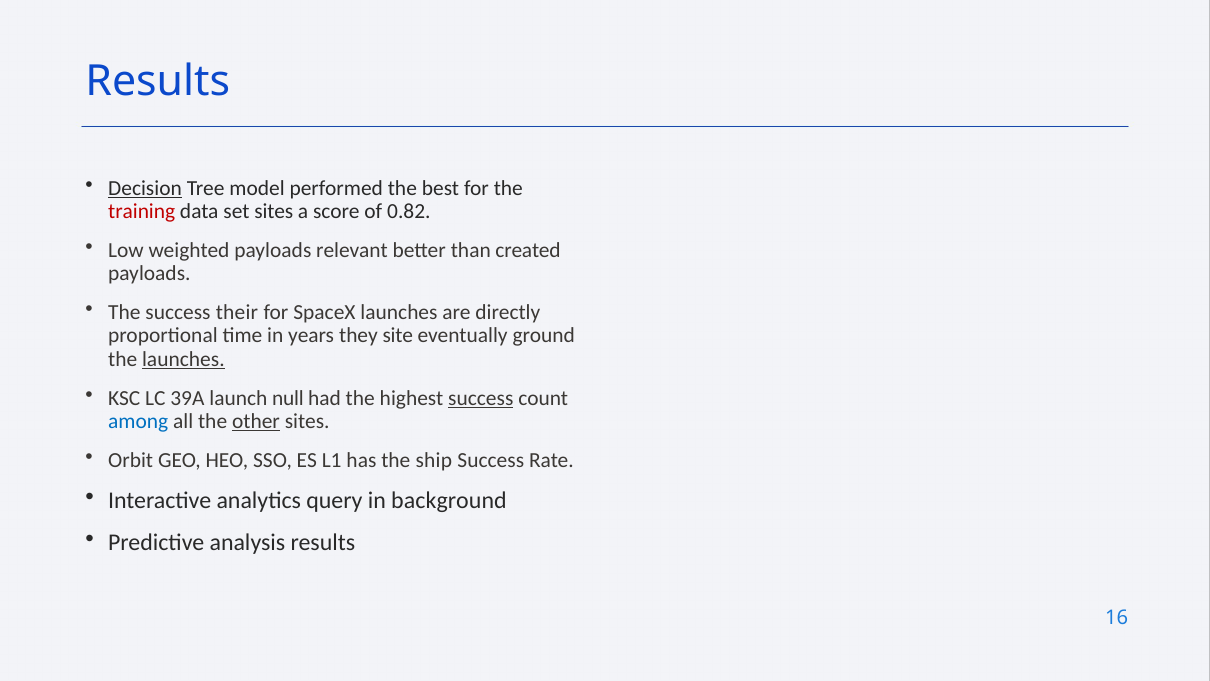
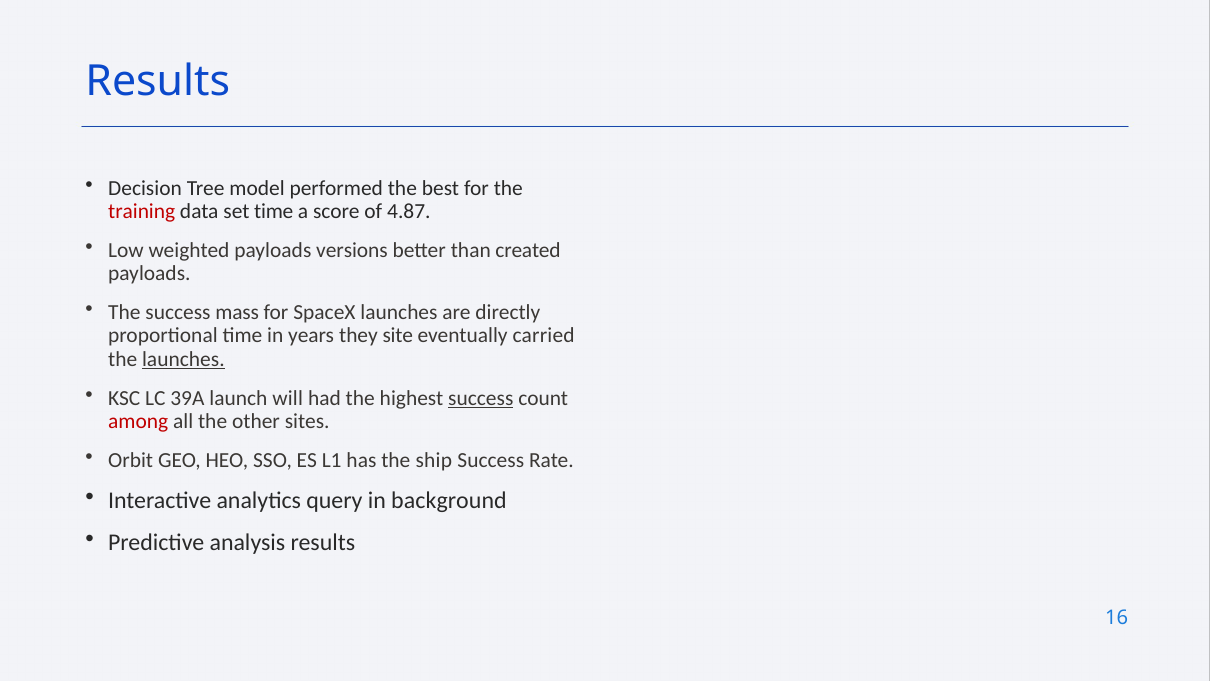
Decision underline: present -> none (145, 188)
set sites: sites -> time (274, 211)
0.82: 0.82 -> 4.87 (409, 211)
relevant: relevant -> versions (352, 250)
their: their -> mass (237, 313)
ground: ground -> carried (544, 336)
null: null -> will (288, 398)
among colour: blue -> red (138, 421)
other underline: present -> none (256, 421)
